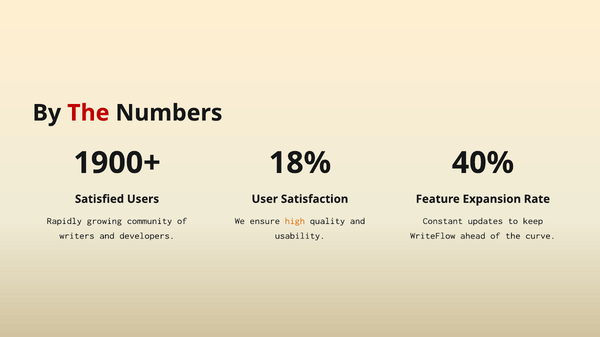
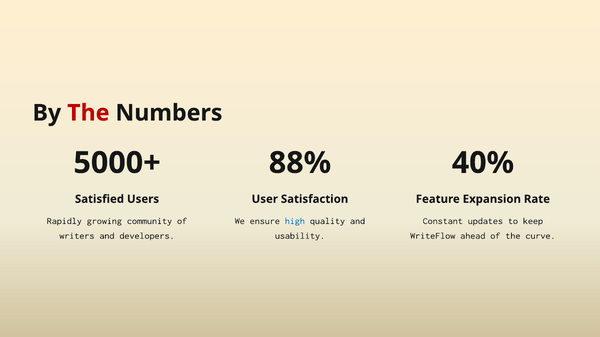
1900+: 1900+ -> 5000+ (117, 163)
18%: 18% -> 88% (300, 163)
high colour: orange -> blue (295, 221)
